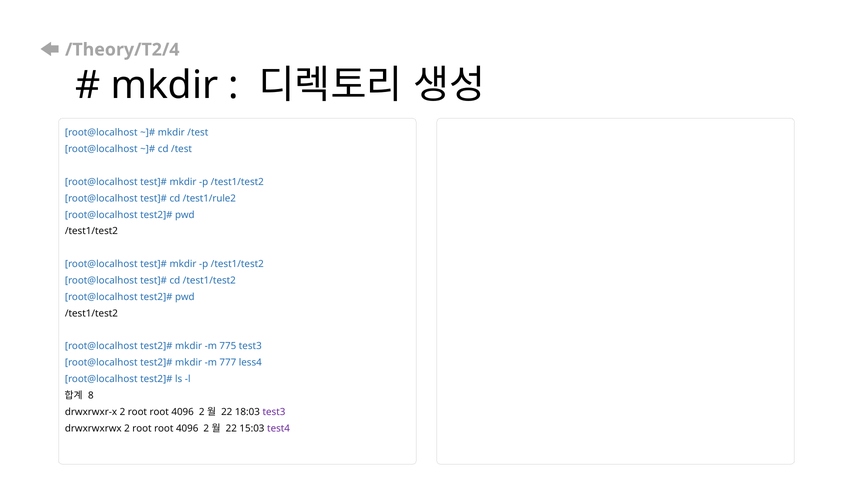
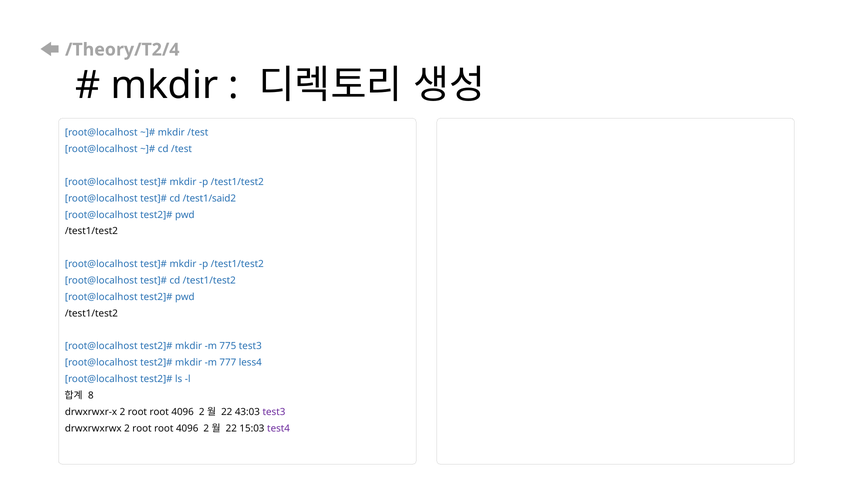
/test1/rule2: /test1/rule2 -> /test1/said2 (209, 198)
18:03: 18:03 -> 43:03 (247, 412)
